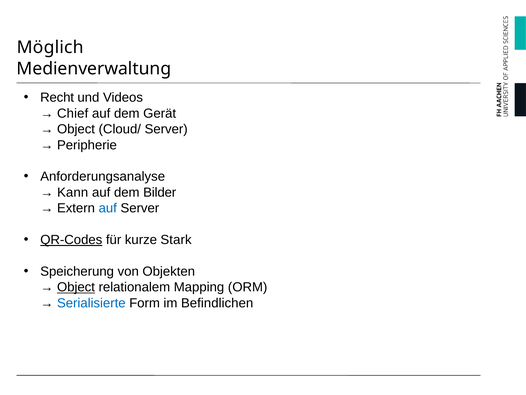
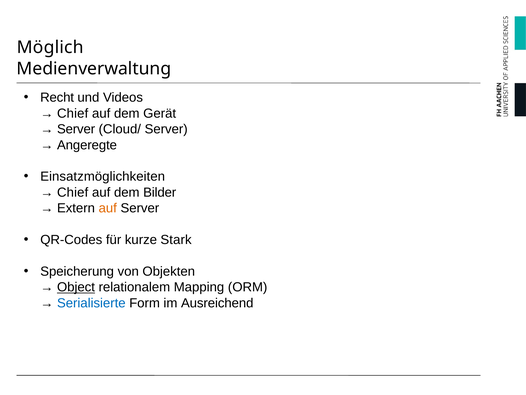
Object: Object -> Server (76, 129)
Peripherie: Peripherie -> Angeregte (87, 145)
Anforderungsanalyse: Anforderungsanalyse -> Einsatzmöglichkeiten (103, 176)
Kann: Kann -> Chief (73, 192)
auf colour: blue -> orange (108, 208)
QR-Codes underline: present -> none (71, 240)
Befindlichen: Befindlichen -> Ausreichend (217, 303)
